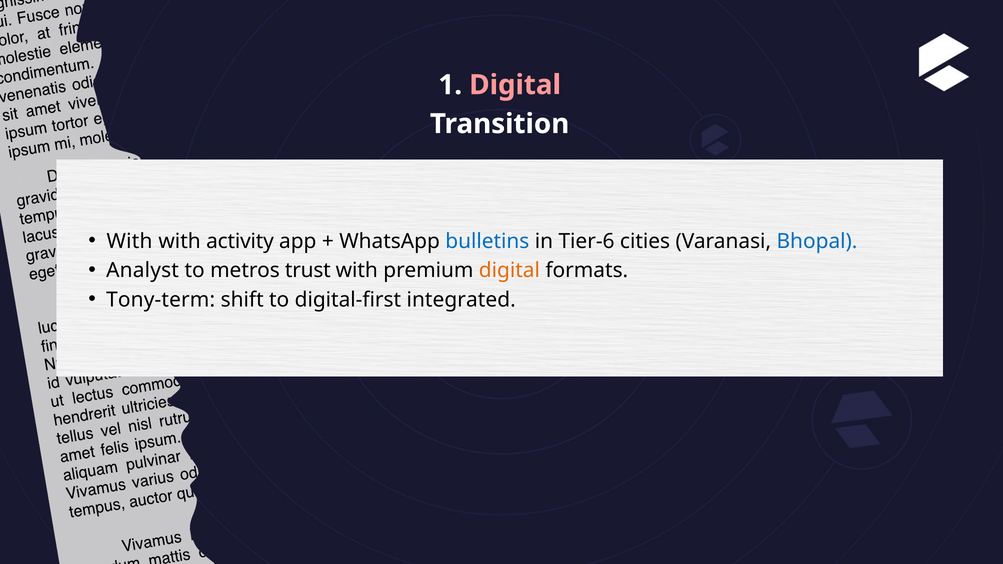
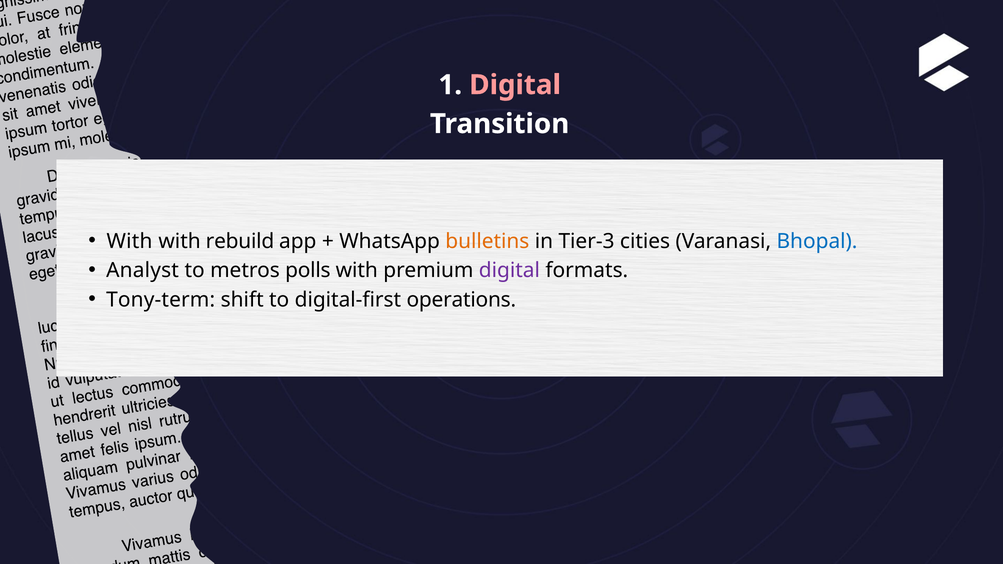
activity: activity -> rebuild (240, 241)
bulletins colour: blue -> orange (487, 241)
Tier-6: Tier-6 -> Tier-3 (587, 241)
trust: trust -> polls (308, 271)
digital colour: orange -> purple (509, 271)
integrated: integrated -> operations (461, 300)
